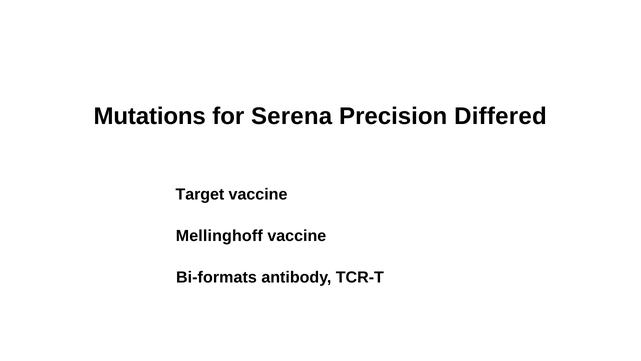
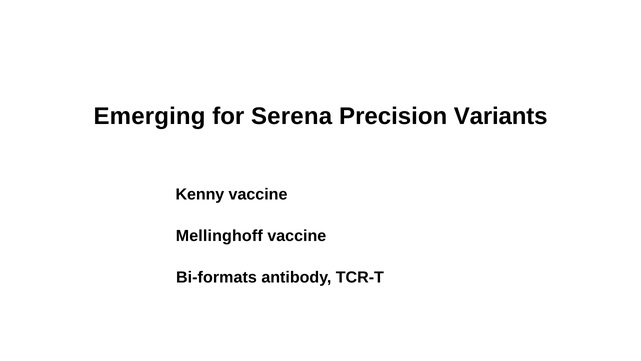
Mutations: Mutations -> Emerging (150, 116)
Differed: Differed -> Variants (501, 116)
Target: Target -> Kenny (200, 194)
